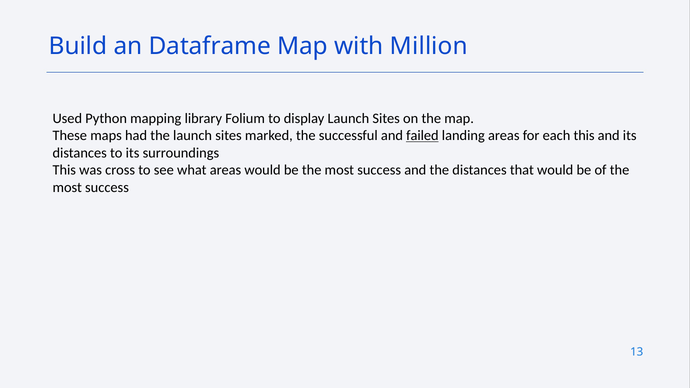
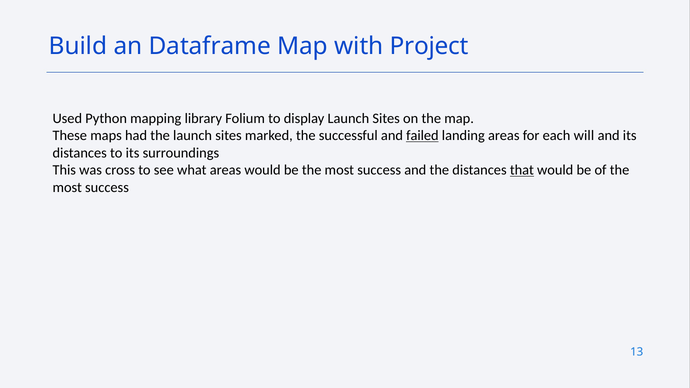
Million: Million -> Project (429, 46)
each this: this -> will (584, 136)
that underline: none -> present (522, 170)
